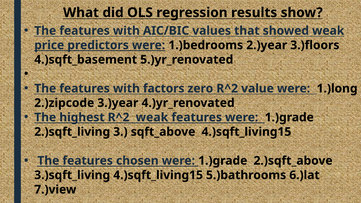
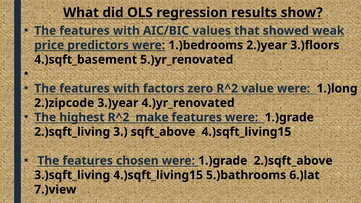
R^2 weak: weak -> make (152, 117)
